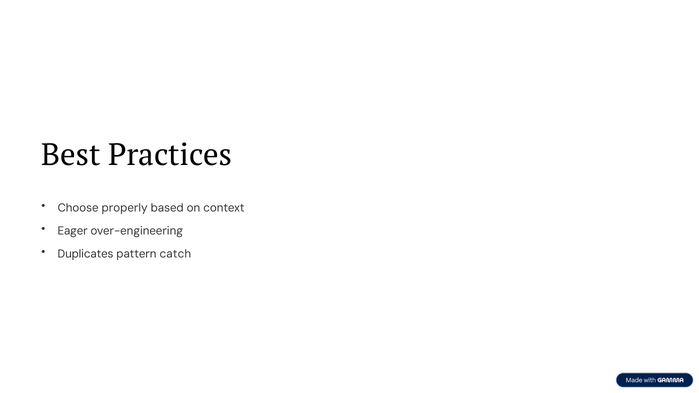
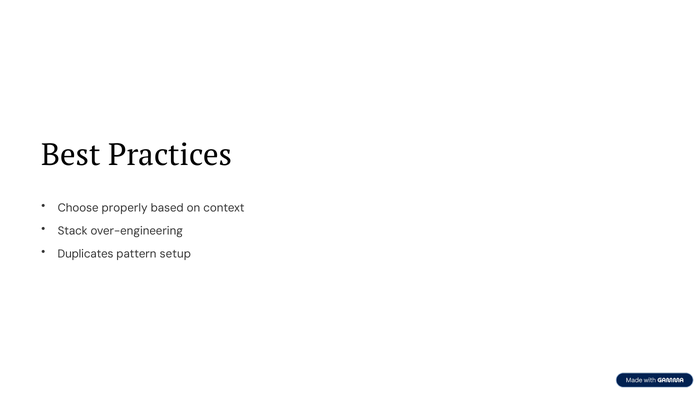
Eager: Eager -> Stack (73, 231)
catch: catch -> setup (175, 254)
